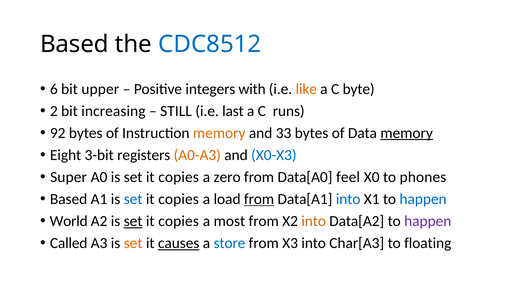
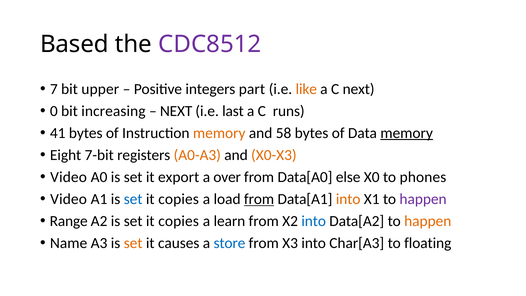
CDC8512 colour: blue -> purple (210, 44)
6: 6 -> 7 (54, 89)
with: with -> part (252, 89)
C byte: byte -> next (359, 89)
2: 2 -> 0 (54, 111)
STILL: STILL -> NEXT (176, 111)
92: 92 -> 41 (58, 133)
33: 33 -> 58 (284, 133)
3-bit: 3-bit -> 7-bit (99, 155)
X0-X3 colour: blue -> orange (274, 155)
Super: Super -> Video (69, 177)
copies: copies -> export (179, 177)
zero: zero -> over (227, 177)
feel: feel -> else (348, 177)
Based: Based -> Video (69, 199)
into colour: blue -> orange (348, 199)
happen colour: blue -> purple (423, 199)
World: World -> Range (69, 221)
set underline: present -> none (133, 221)
most: most -> learn (229, 221)
into colour: orange -> blue (314, 221)
happen colour: purple -> orange (428, 221)
Called: Called -> Name (69, 243)
causes underline: present -> none (179, 243)
